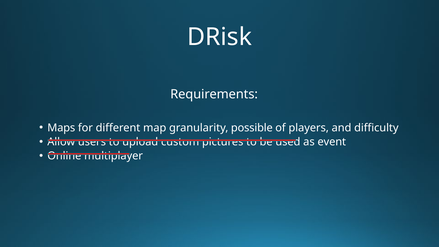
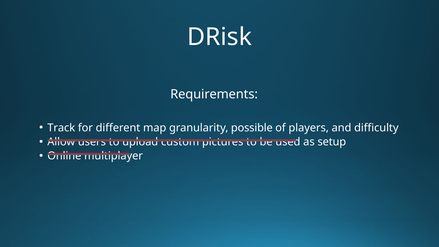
Maps: Maps -> Track (61, 128)
event: event -> setup (332, 142)
